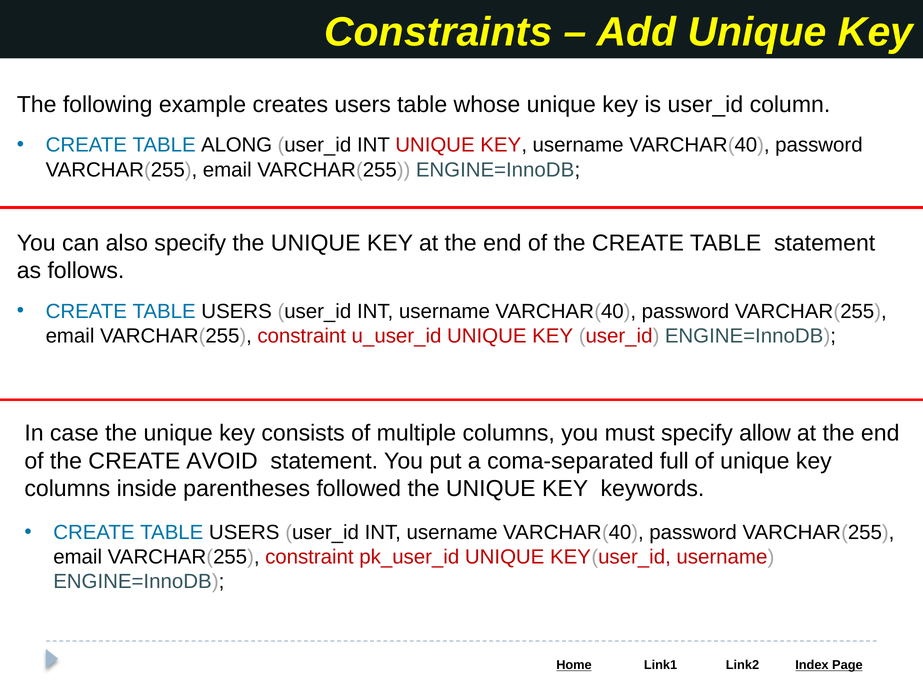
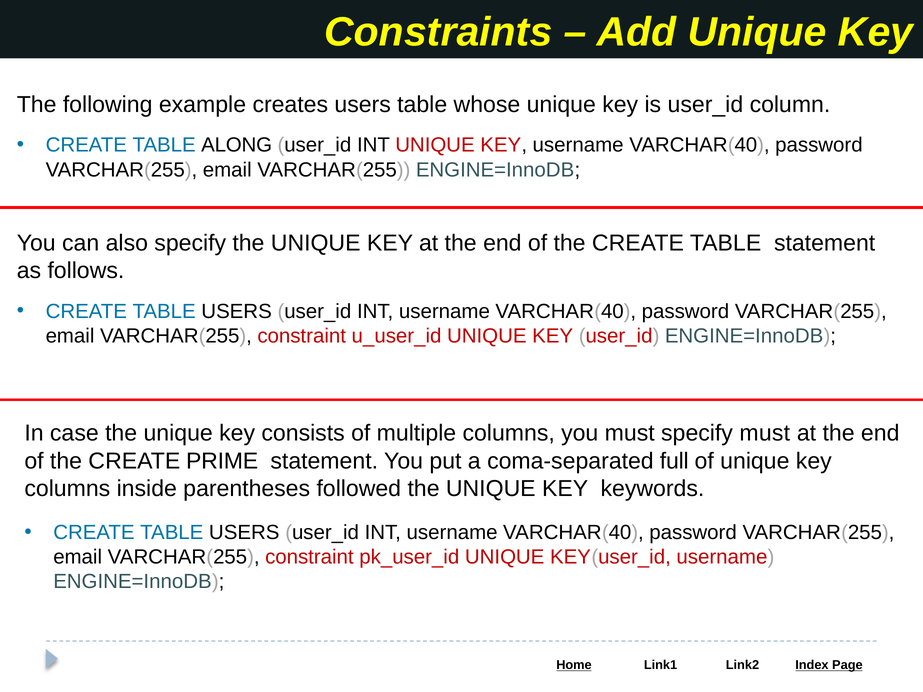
specify allow: allow -> must (765, 433)
AVOID: AVOID -> PRIME (222, 461)
